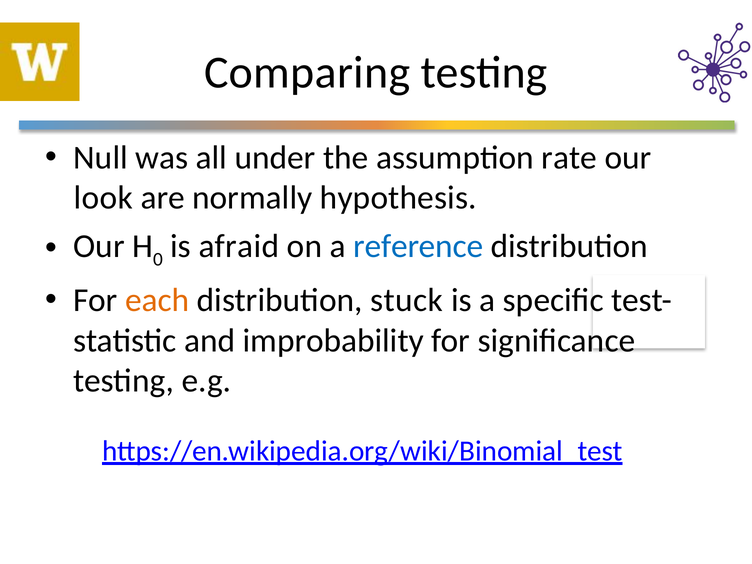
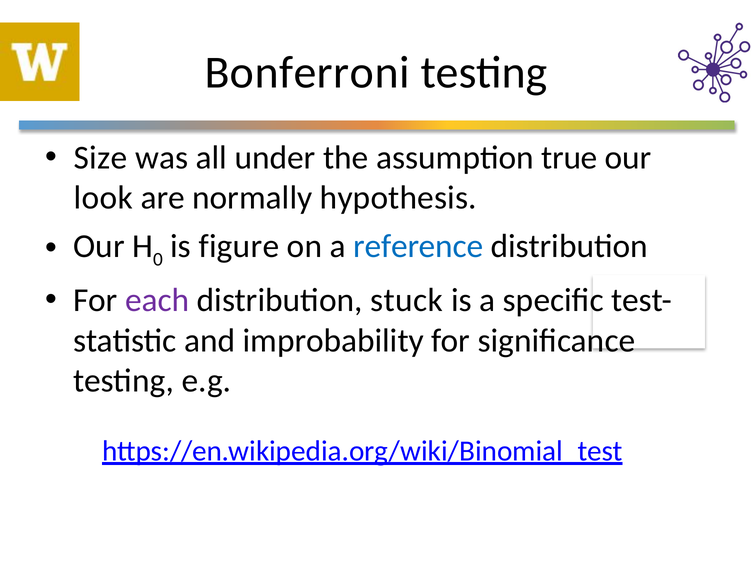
Comparing: Comparing -> Bonferroni (307, 73)
Null: Null -> Size (100, 158)
rate: rate -> true (569, 158)
afraid: afraid -> figure (239, 246)
each colour: orange -> purple (157, 300)
